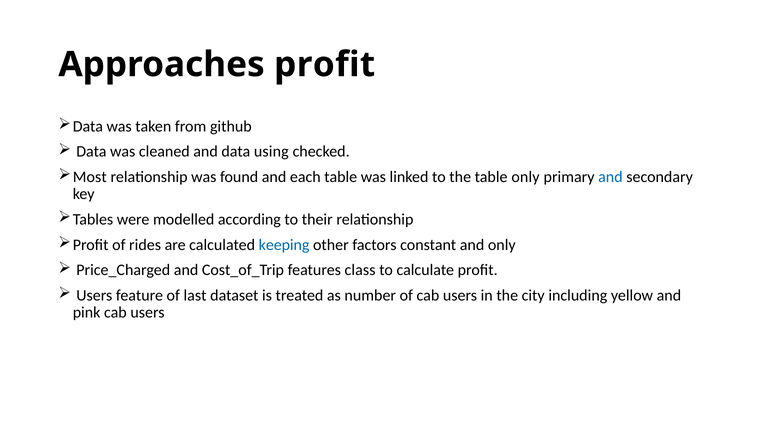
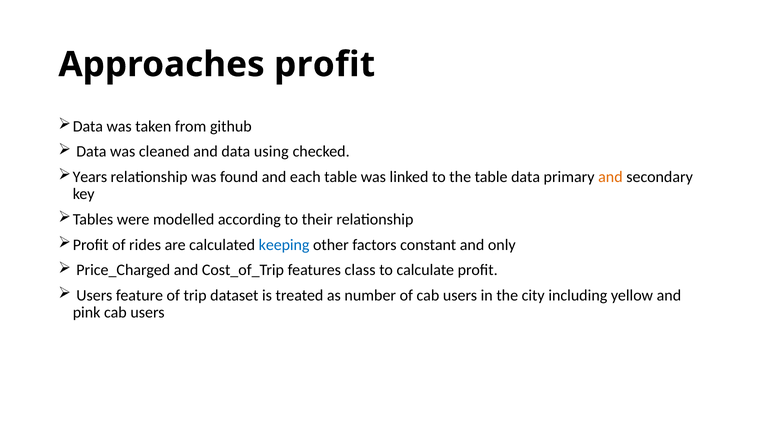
Most: Most -> Years (90, 177)
table only: only -> data (526, 177)
and colour: blue -> orange (610, 177)
last: last -> trip (195, 295)
